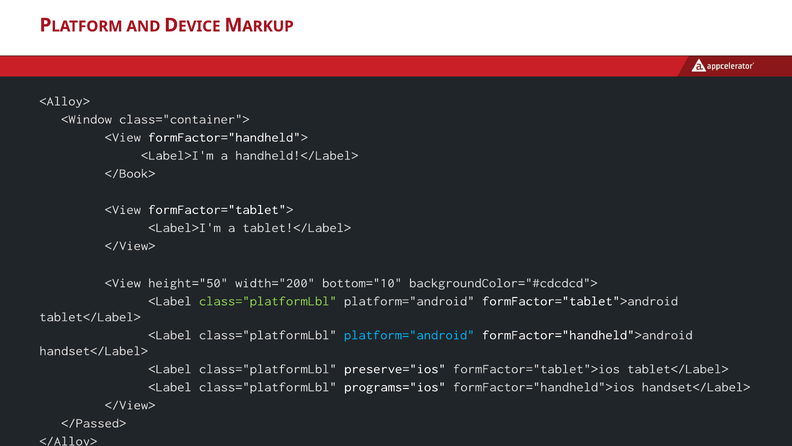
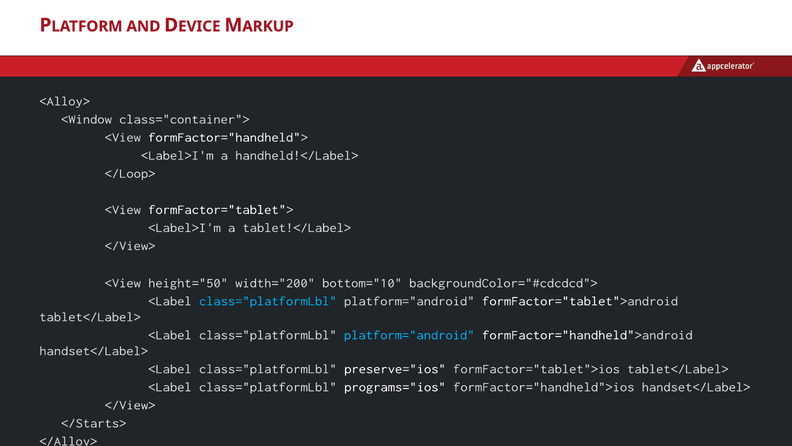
</Book>: </Book> -> </Loop> (130, 173)
class="platformLbl colour: light green -> light blue (268, 301)
</Passed>: </Passed> -> </Starts> (94, 423)
